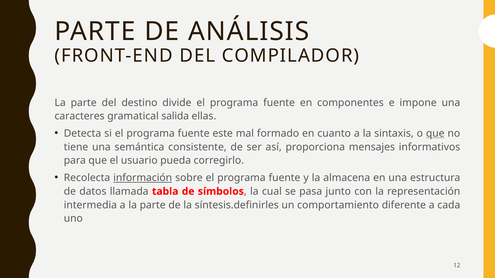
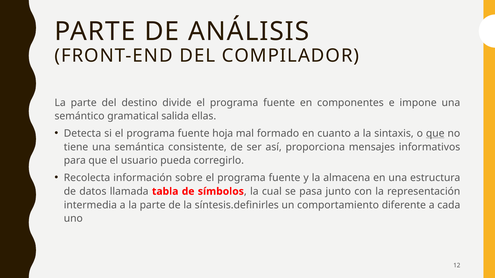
caracteres: caracteres -> semántico (80, 116)
este: este -> hoja (223, 134)
información underline: present -> none (143, 178)
